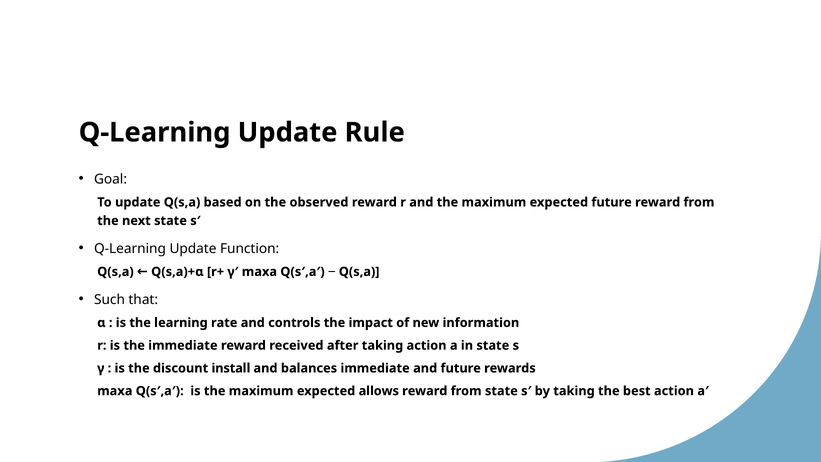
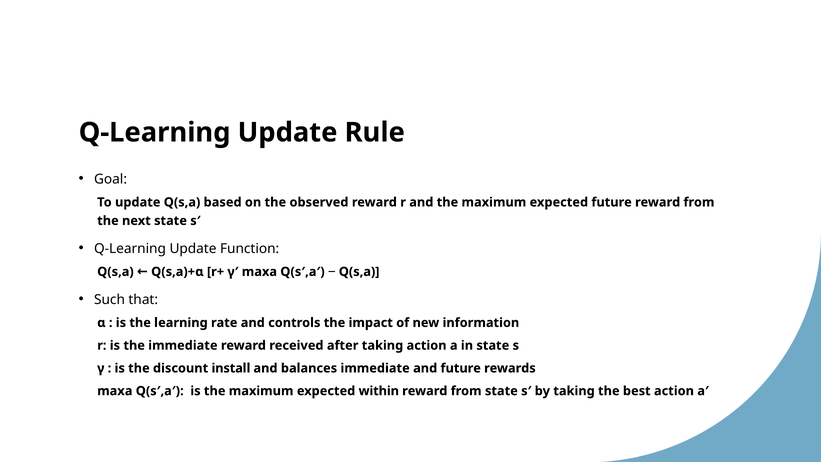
allows: allows -> within (379, 391)
